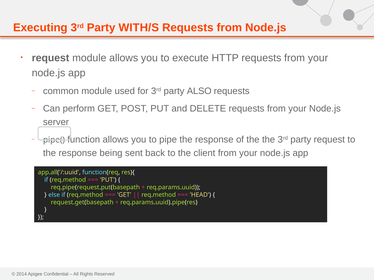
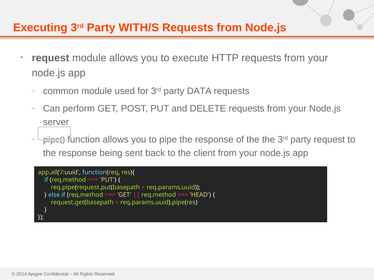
ALSO: ALSO -> DATA (199, 91)
